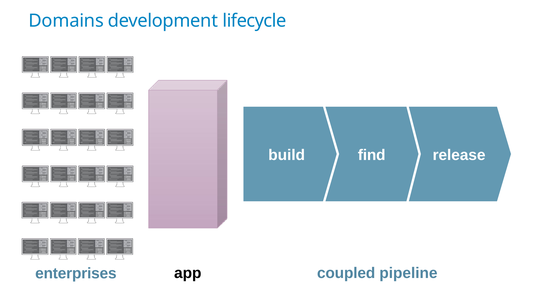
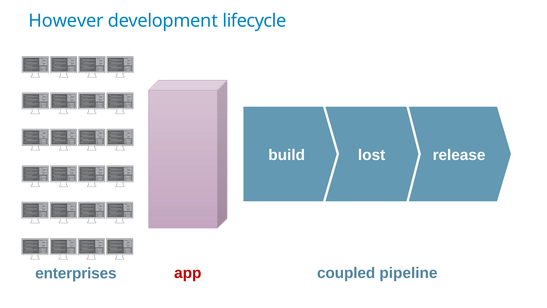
Domains: Domains -> However (66, 21)
find: find -> lost (372, 155)
app colour: black -> red (188, 273)
